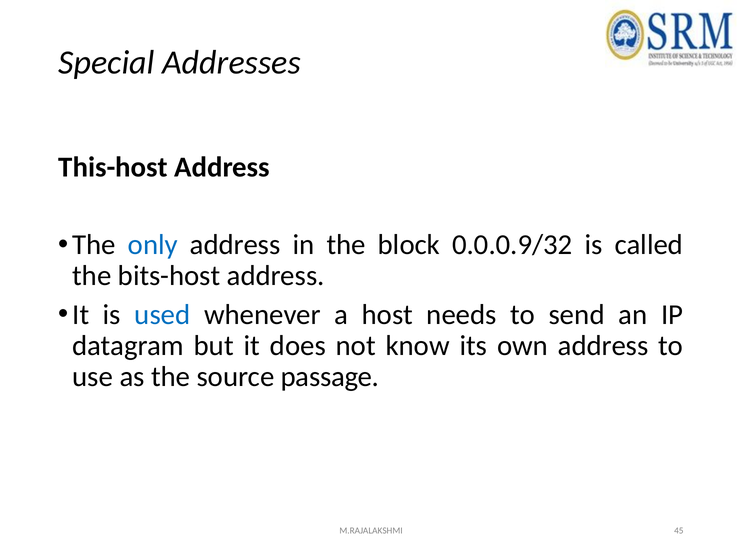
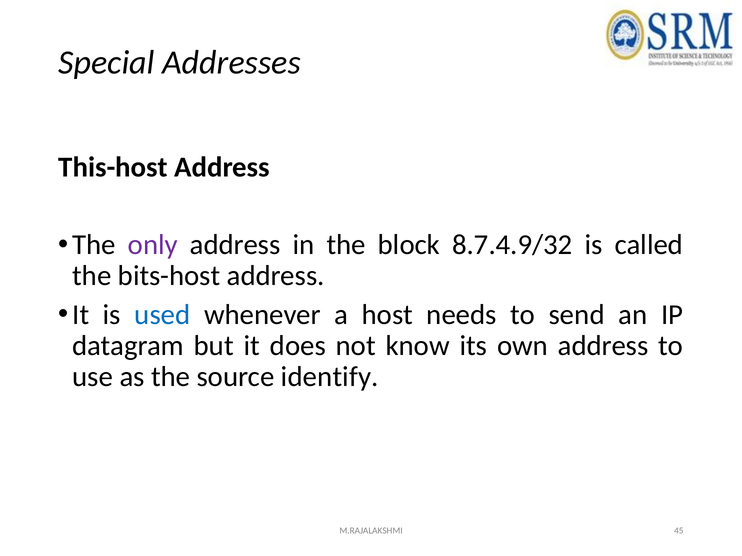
only colour: blue -> purple (153, 245)
0.0.0.9/32: 0.0.0.9/32 -> 8.7.4.9/32 (512, 245)
passage: passage -> identify (330, 377)
